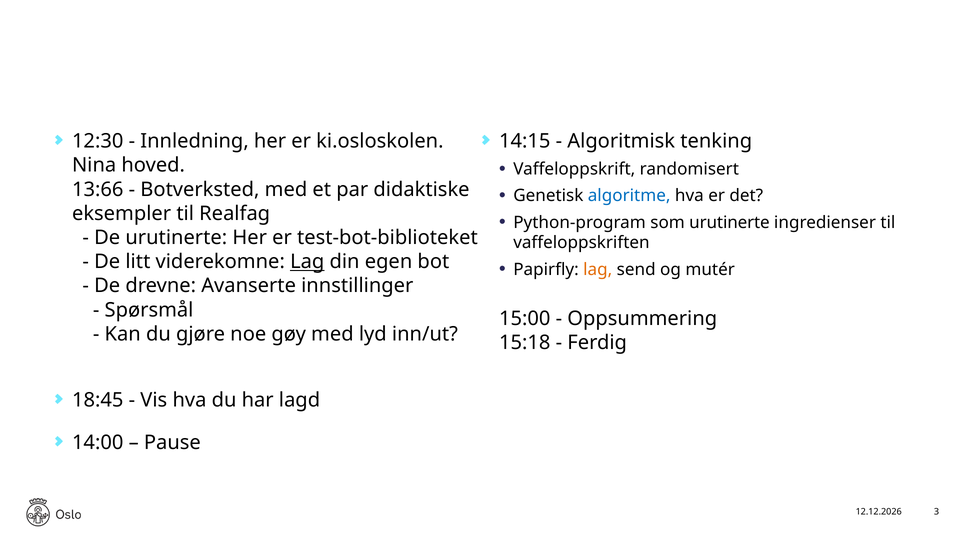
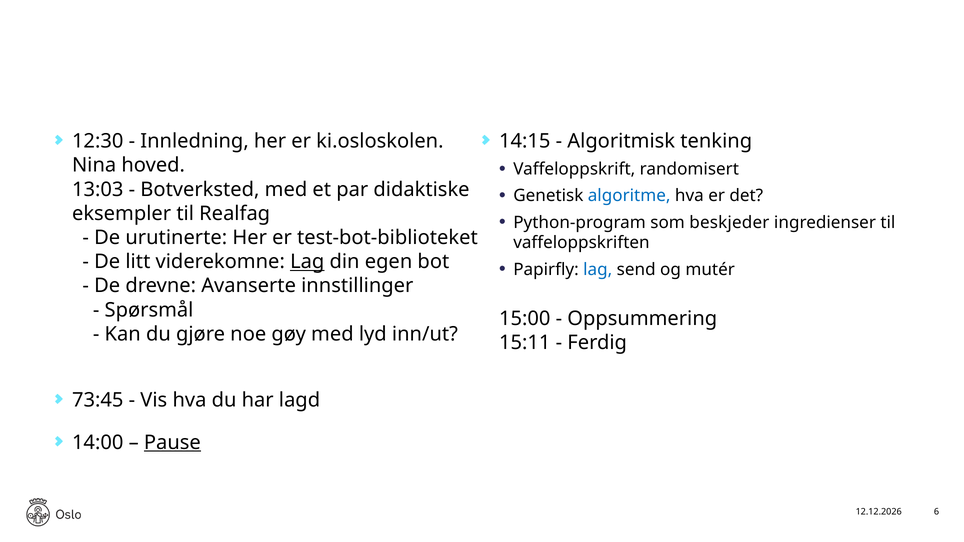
13:66: 13:66 -> 13:03 (98, 190)
som urutinerte: urutinerte -> beskjeder (729, 222)
lag colour: orange -> blue (598, 269)
15:18: 15:18 -> 15:11 (525, 343)
18:45: 18:45 -> 73:45 (98, 400)
Pause underline: none -> present (172, 443)
3: 3 -> 6 (937, 512)
